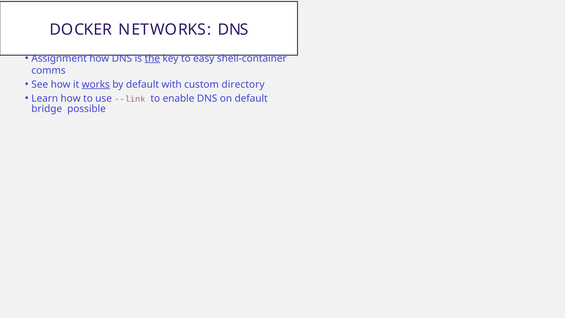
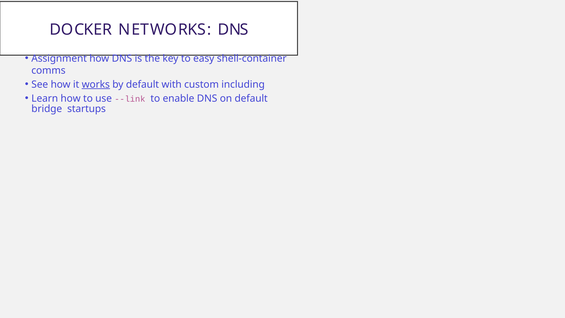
the underline: present -> none (152, 58)
directory: directory -> including (243, 84)
possible: possible -> startups (87, 109)
